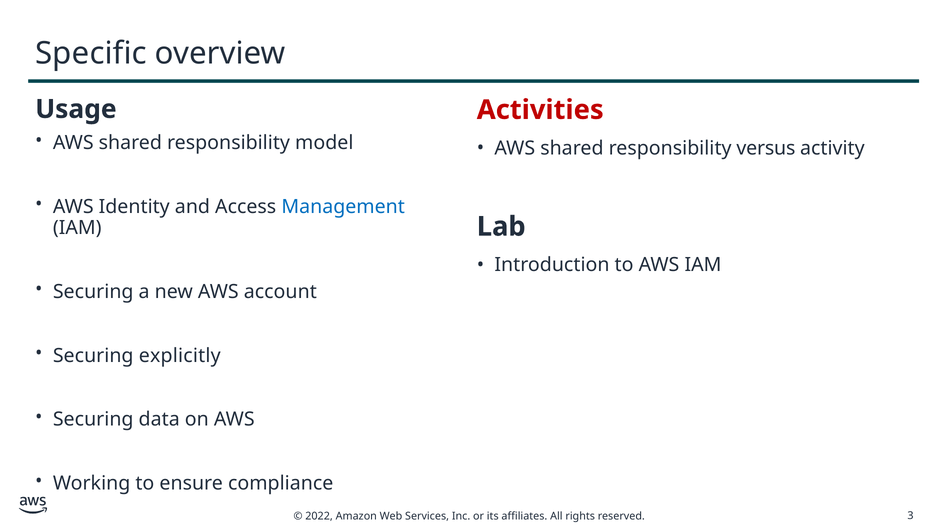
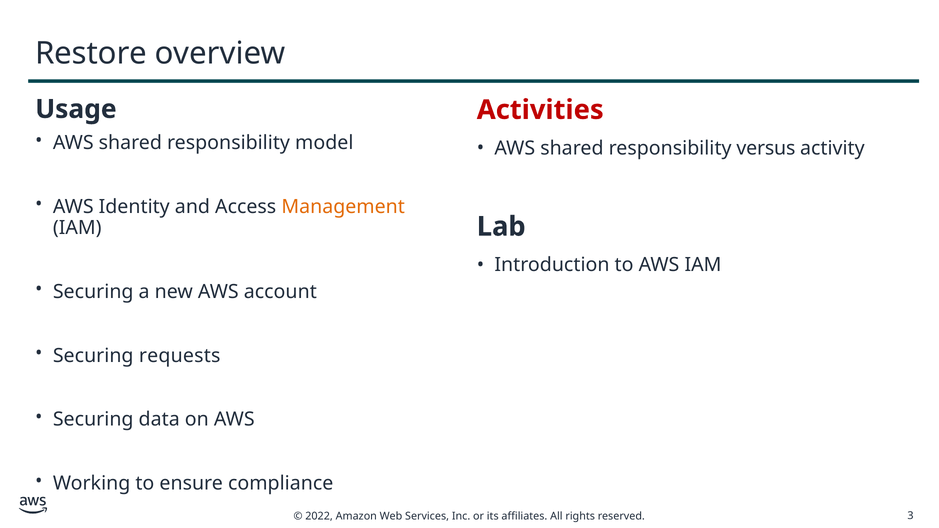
Specific: Specific -> Restore (91, 53)
Management colour: blue -> orange (343, 207)
explicitly: explicitly -> requests (180, 356)
